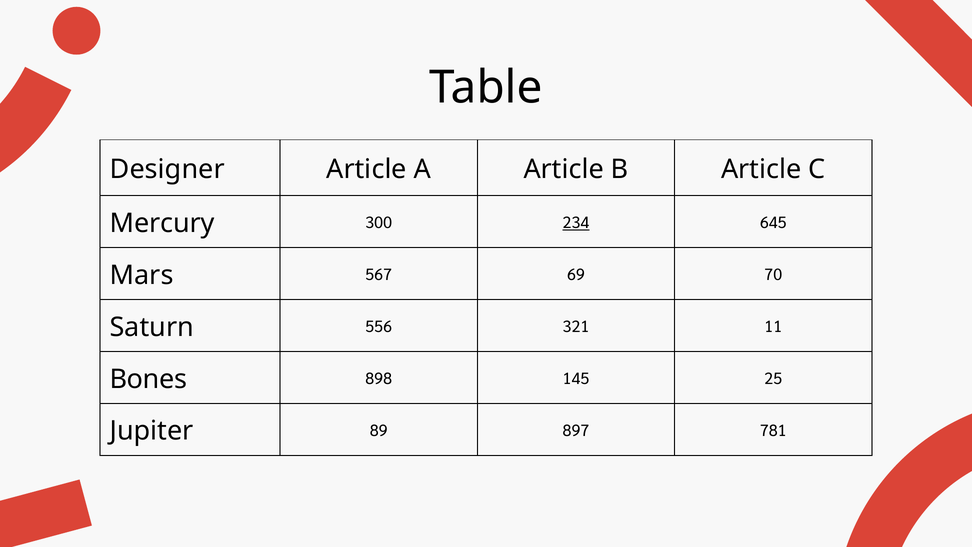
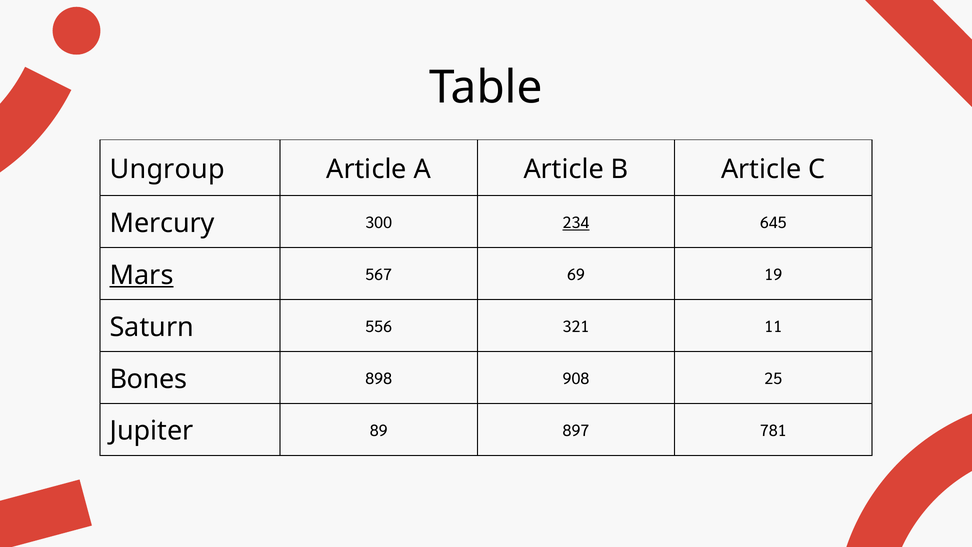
Designer: Designer -> Ungroup (167, 169)
Mars underline: none -> present (142, 275)
70: 70 -> 19 (773, 275)
145: 145 -> 908 (576, 379)
